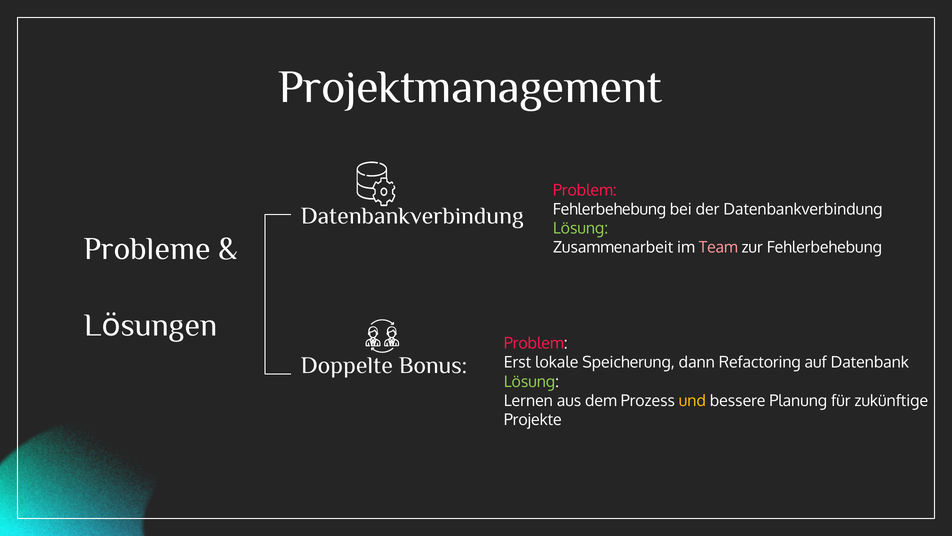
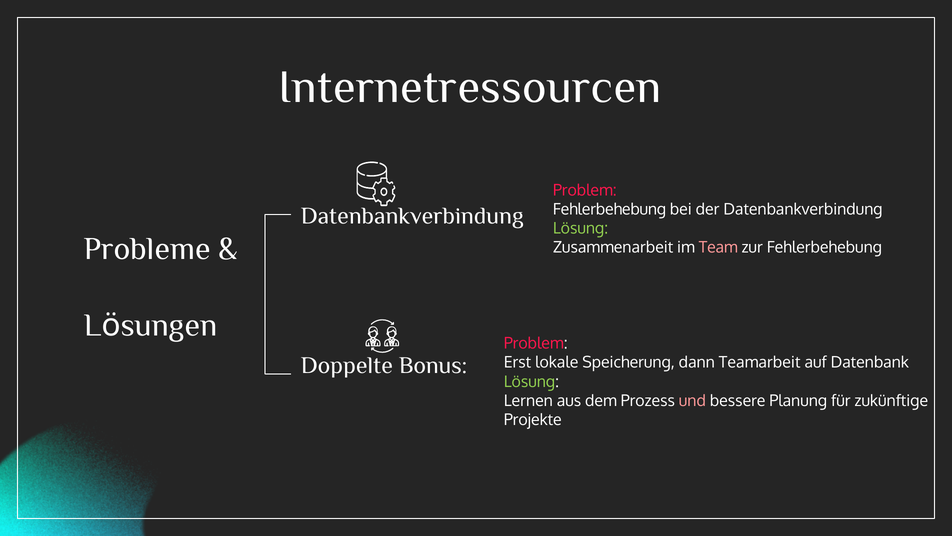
Projektmanagement: Projektmanagement -> Internetressourcen (470, 87)
Refactoring: Refactoring -> Teamarbeit (760, 362)
und colour: yellow -> pink (692, 400)
